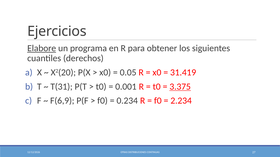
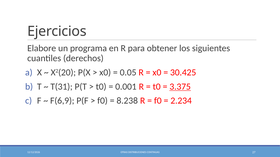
Elabore underline: present -> none (42, 48)
31.419: 31.419 -> 30.425 (183, 73)
0.234: 0.234 -> 8.238 (127, 101)
